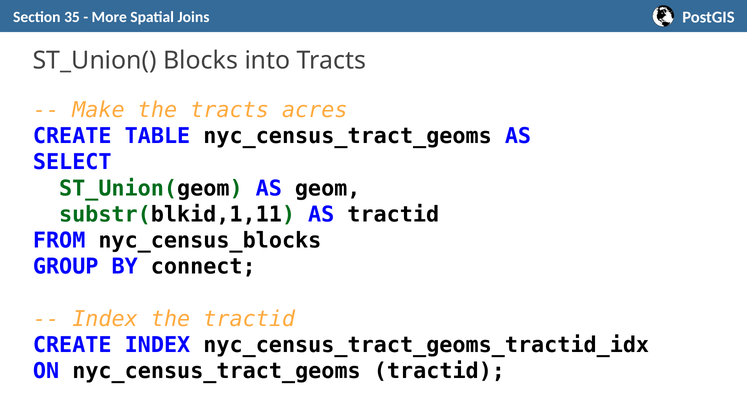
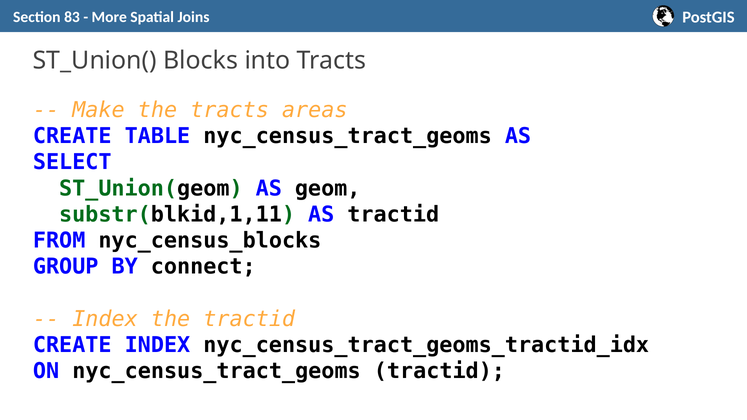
35: 35 -> 83 (72, 17)
acres: acres -> areas (315, 110)
